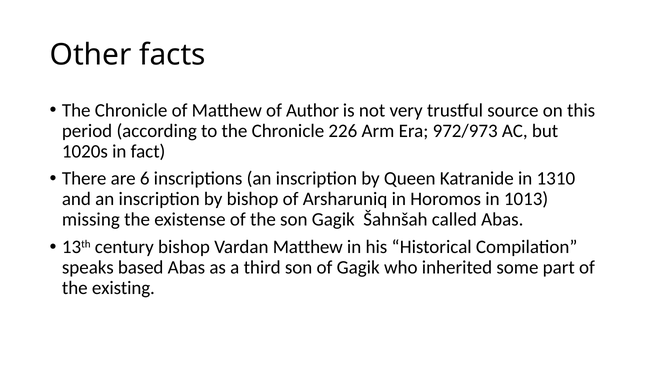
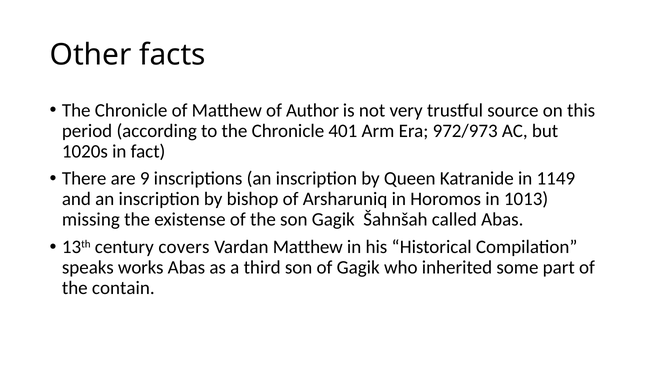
226: 226 -> 401 (343, 131)
6: 6 -> 9 (145, 179)
1310: 1310 -> 1149 (556, 179)
century bishop: bishop -> covers (184, 247)
based: based -> works (141, 267)
existing: existing -> contain (123, 288)
